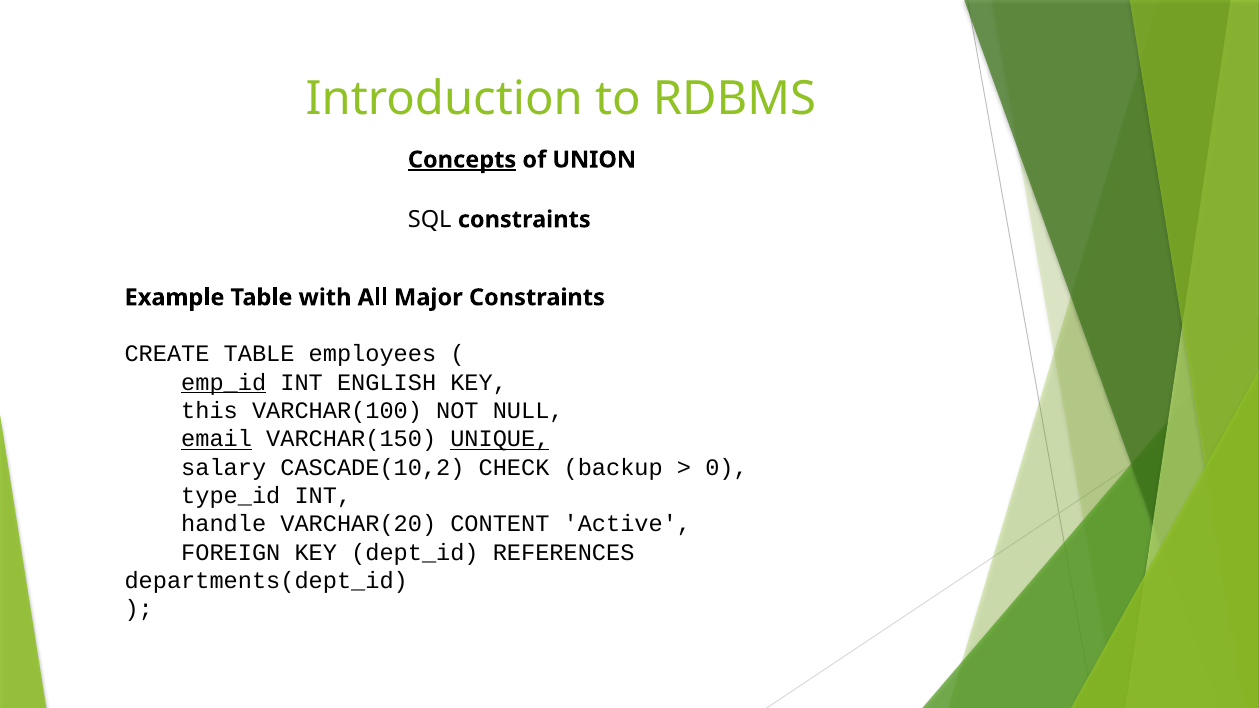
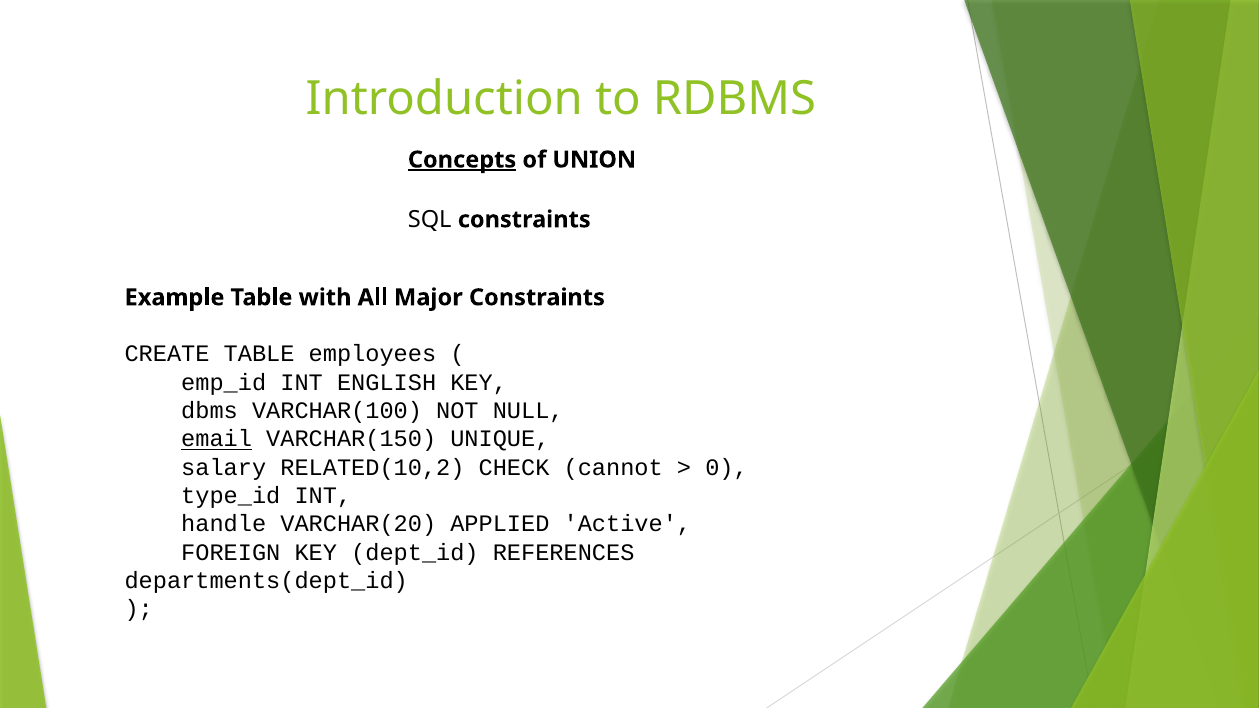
emp_id underline: present -> none (224, 383)
this: this -> dbms (210, 411)
UNIQUE underline: present -> none (500, 439)
CASCADE(10,2: CASCADE(10,2 -> RELATED(10,2 (372, 468)
backup: backup -> cannot (613, 468)
CONTENT: CONTENT -> APPLIED (500, 524)
